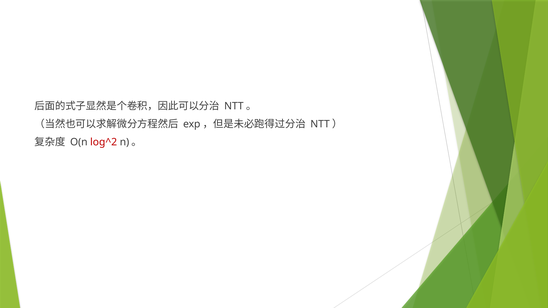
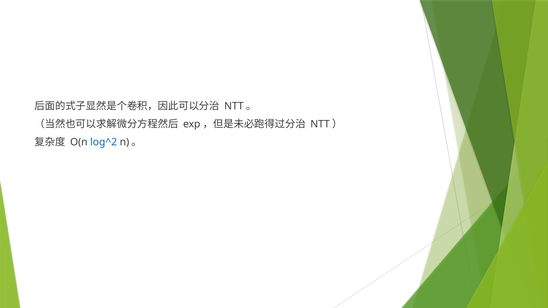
log^2 colour: red -> blue (104, 142)
